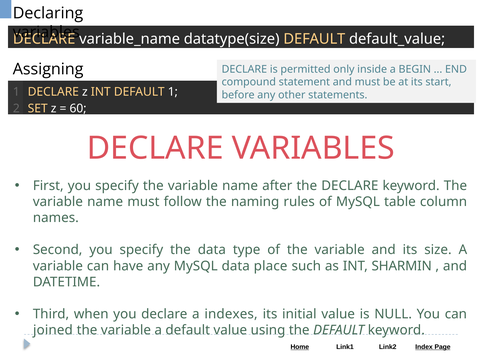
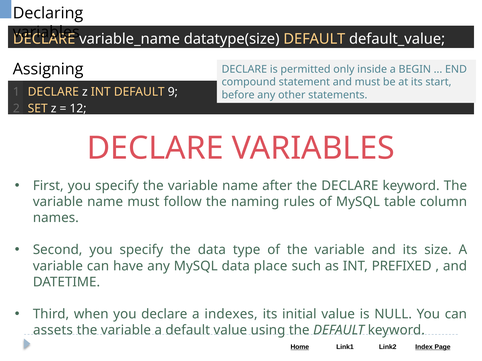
DEFAULT 1: 1 -> 9 (173, 92)
60: 60 -> 12 (78, 109)
SHARMIN: SHARMIN -> PREFIXED (402, 266)
joined: joined -> assets (53, 331)
